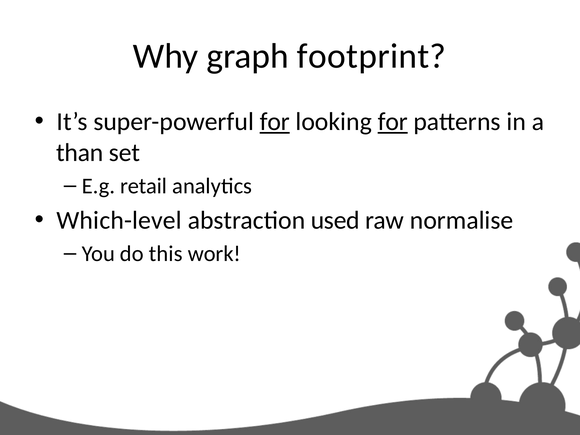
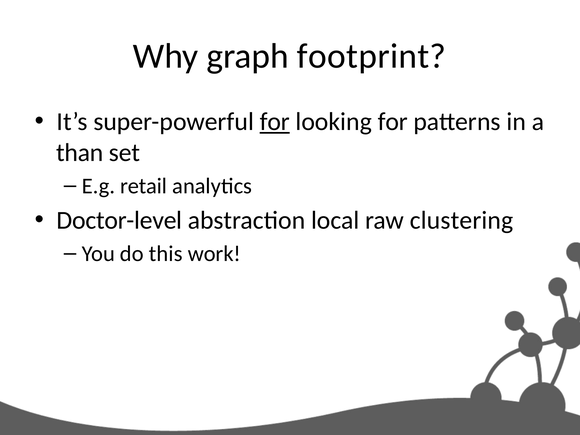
for underline: present -> none (393, 122)
Which-level: Which-level -> Doctor-level (119, 220)
used: used -> local (335, 220)
normalise: normalise -> clustering (462, 220)
